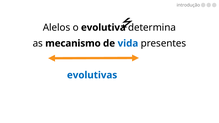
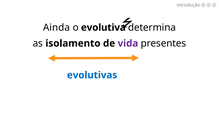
Alelos: Alelos -> Ainda (57, 28)
mecanismo: mecanismo -> isolamento (73, 43)
vida colour: blue -> purple (128, 43)
